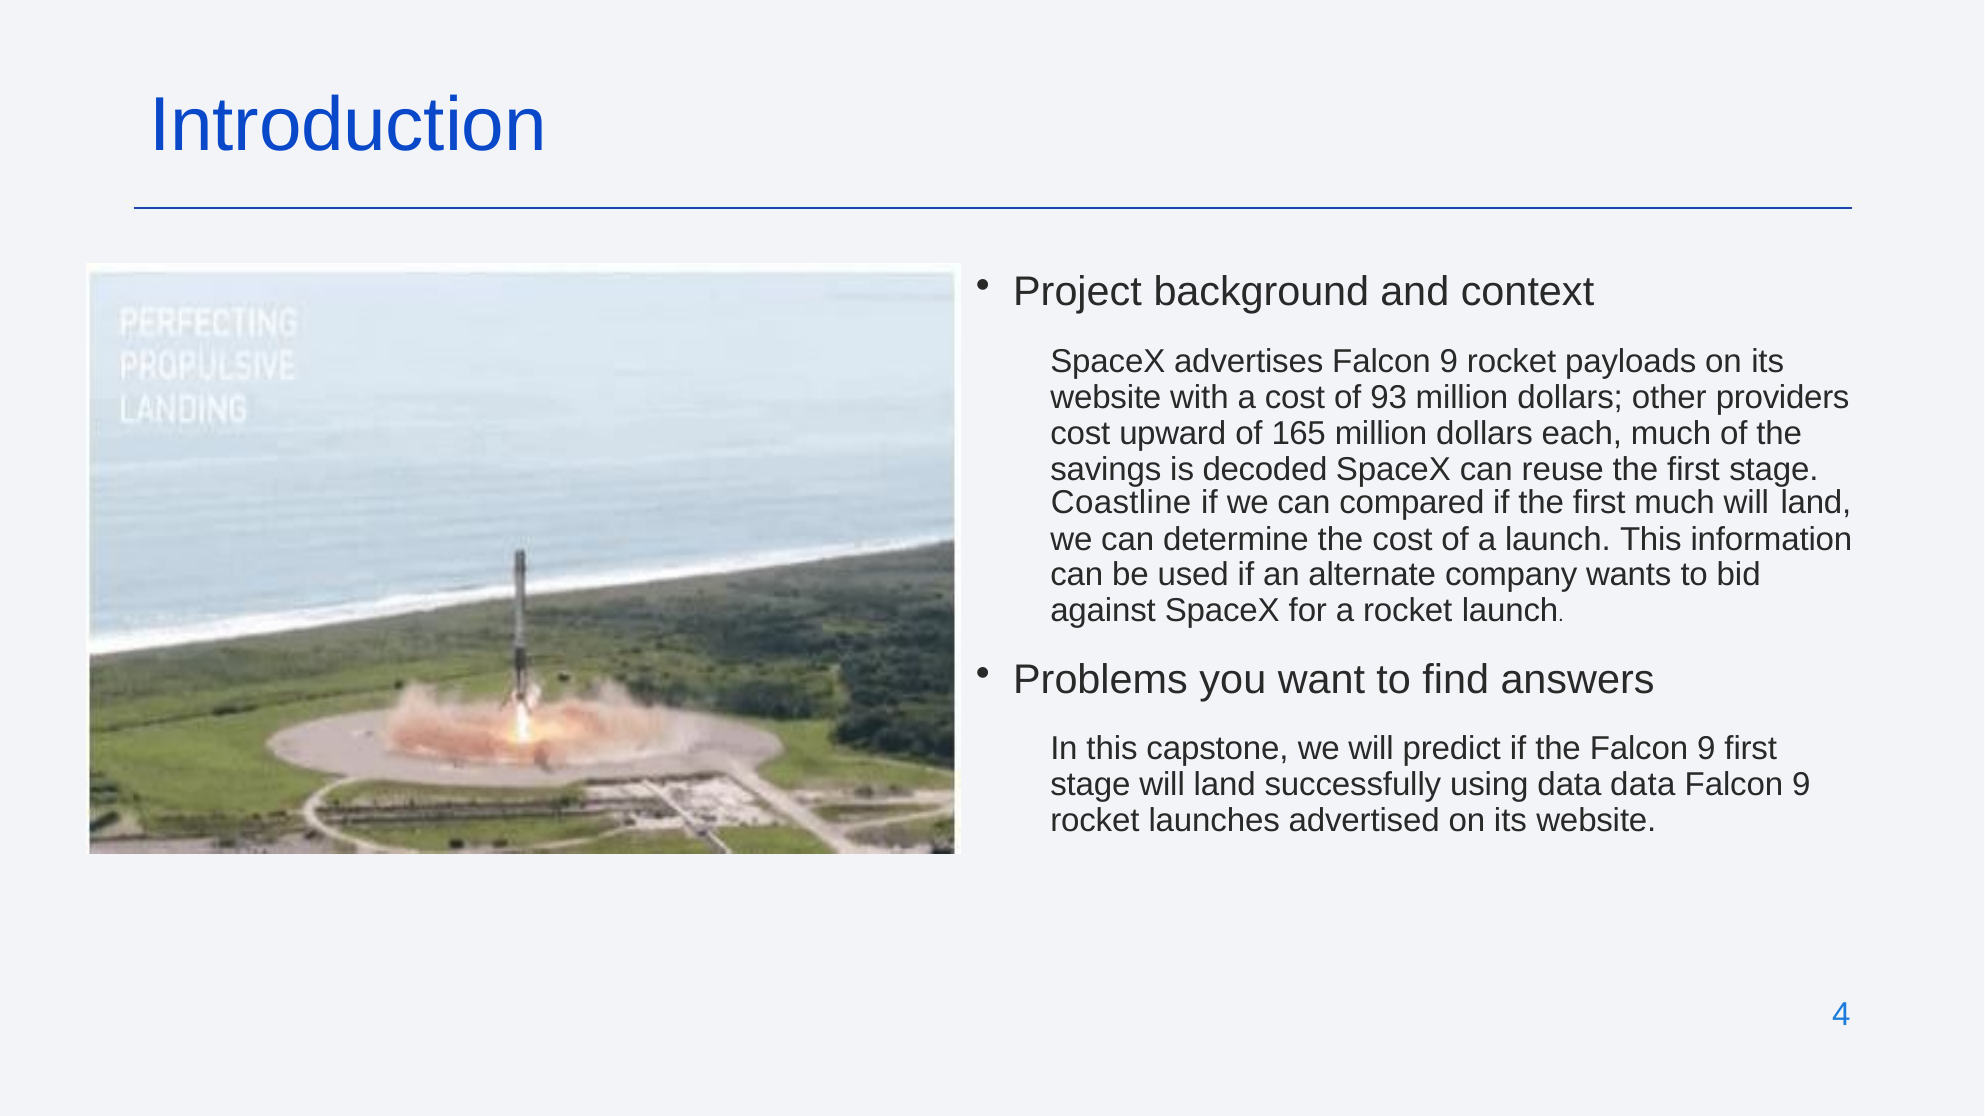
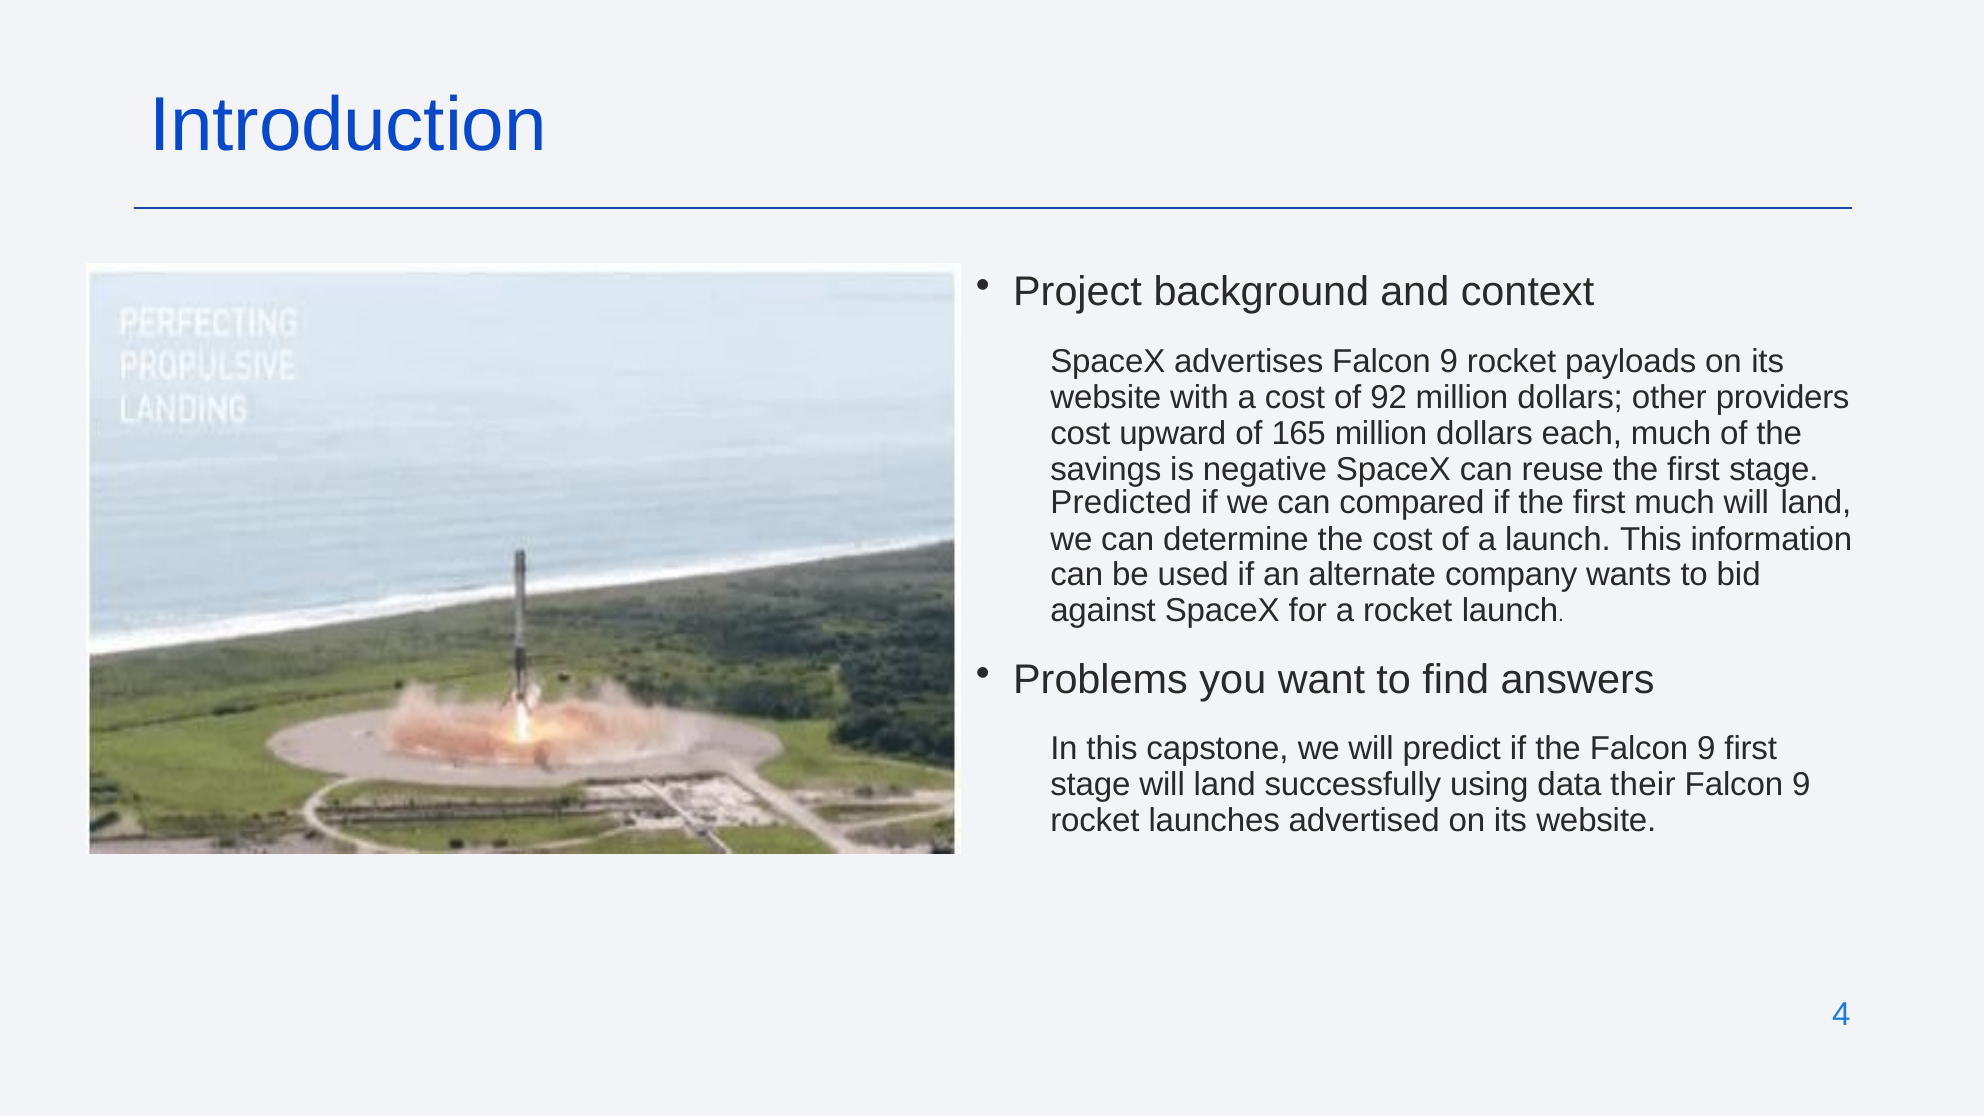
93: 93 -> 92 (1389, 398)
decoded: decoded -> negative (1265, 469)
Coastline: Coastline -> Predicted (1121, 502)
data data: data -> their (1643, 785)
